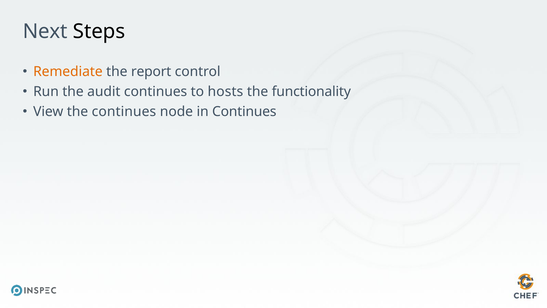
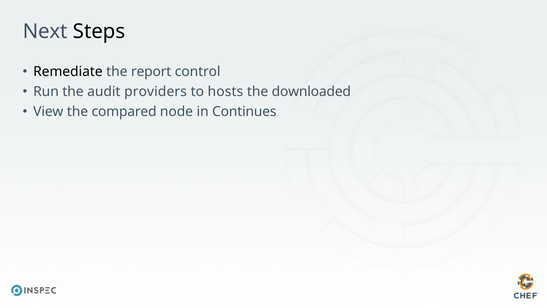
Remediate colour: orange -> black (68, 72)
audit continues: continues -> providers (156, 92)
functionality: functionality -> downloaded (311, 92)
the continues: continues -> compared (124, 112)
